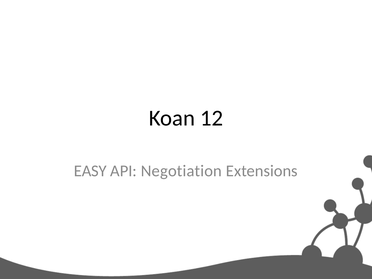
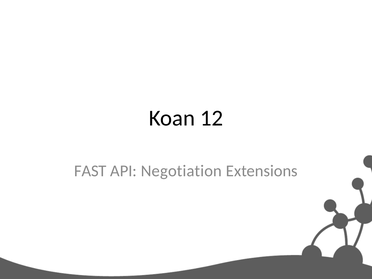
EASY: EASY -> FAST (90, 171)
